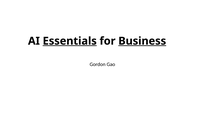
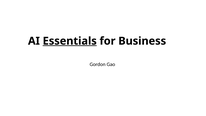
Business underline: present -> none (142, 41)
